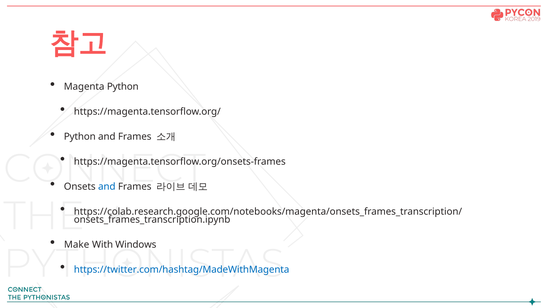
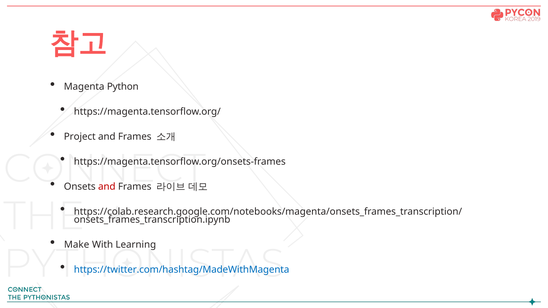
Python: Python -> Project (80, 137)
and colour: blue -> red (107, 187)
Windows: Windows -> Learning (136, 245)
